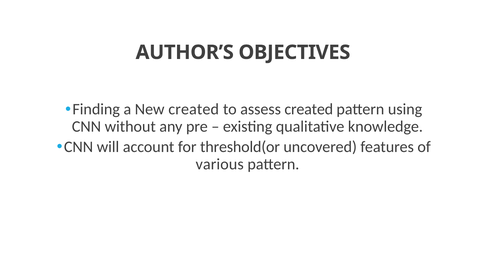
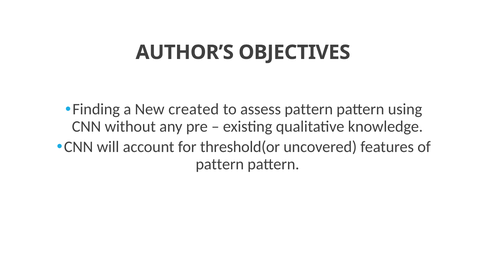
assess created: created -> pattern (309, 109)
various: various -> pattern (220, 164)
